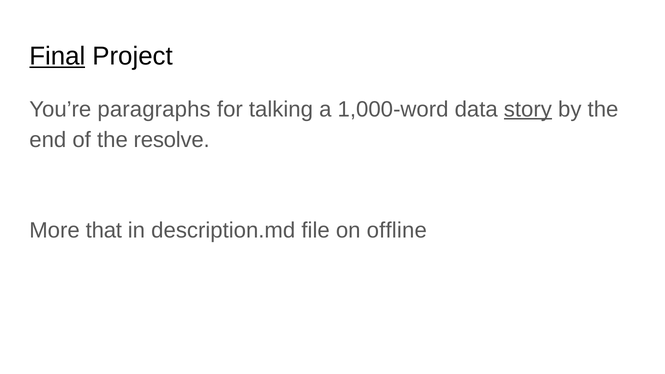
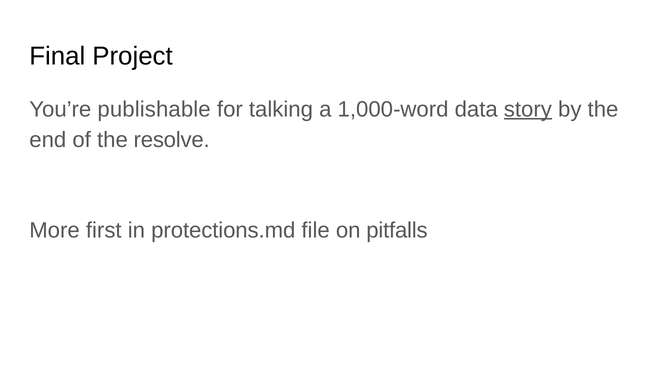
Final underline: present -> none (57, 56)
paragraphs: paragraphs -> publishable (154, 109)
that: that -> first (104, 231)
description.md: description.md -> protections.md (223, 231)
offline: offline -> pitfalls (397, 231)
